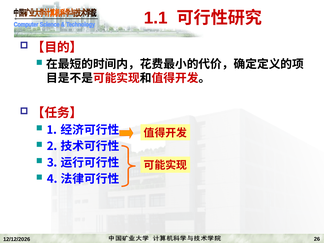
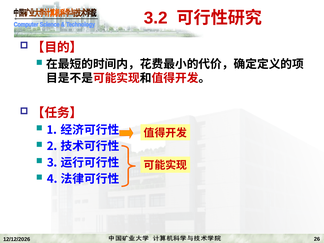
1.1: 1.1 -> 3.2 (156, 18)
